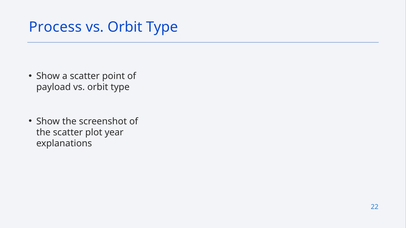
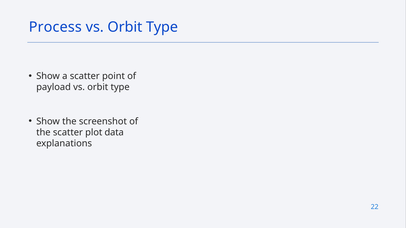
year: year -> data (114, 133)
